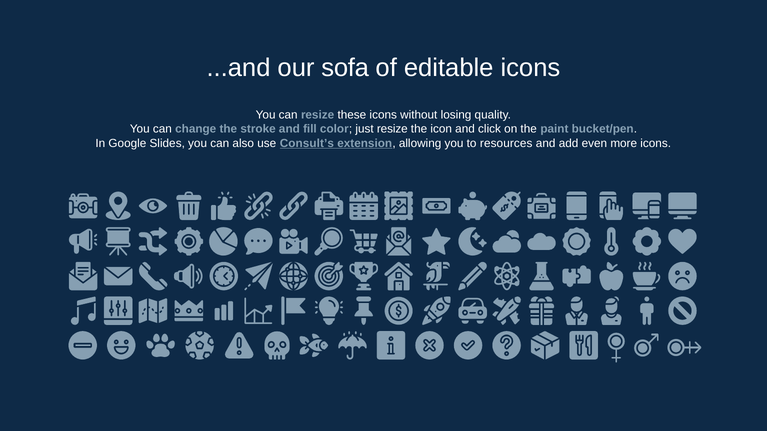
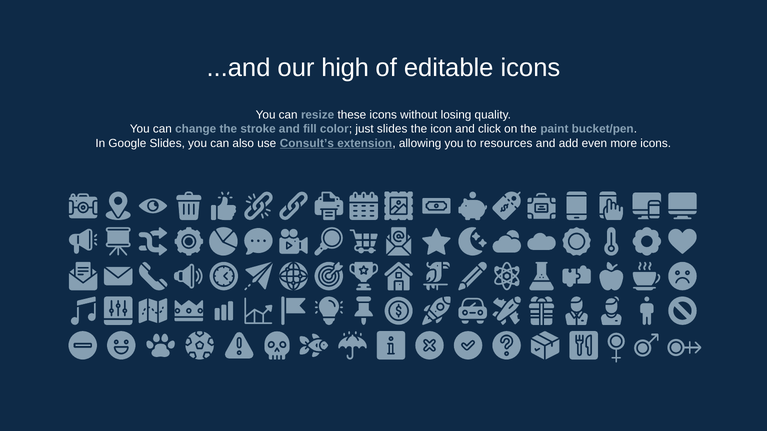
sofa: sofa -> high (345, 68)
just resize: resize -> slides (392, 129)
